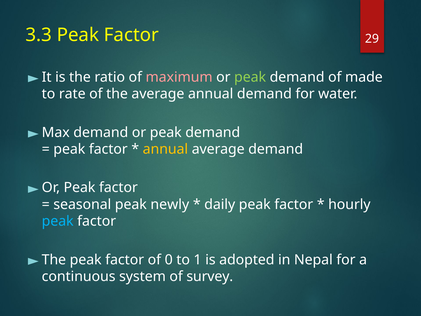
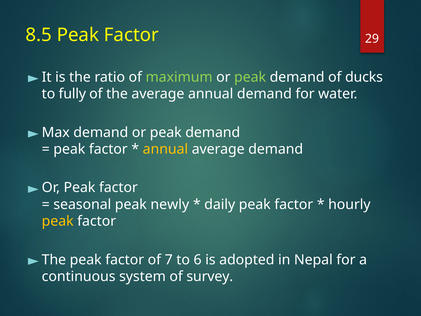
3.3: 3.3 -> 8.5 (39, 35)
maximum colour: pink -> light green (179, 77)
made: made -> ducks (364, 77)
rate: rate -> fully (72, 94)
peak colour: light blue -> yellow (58, 221)
0: 0 -> 7 (169, 260)
1: 1 -> 6 (198, 260)
